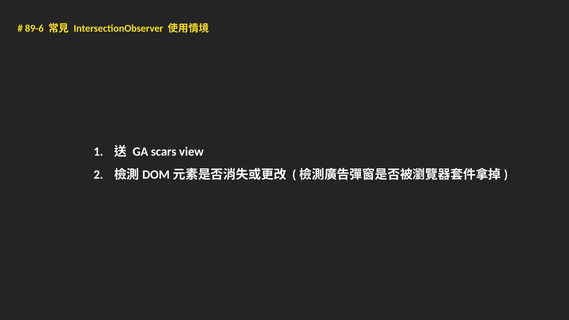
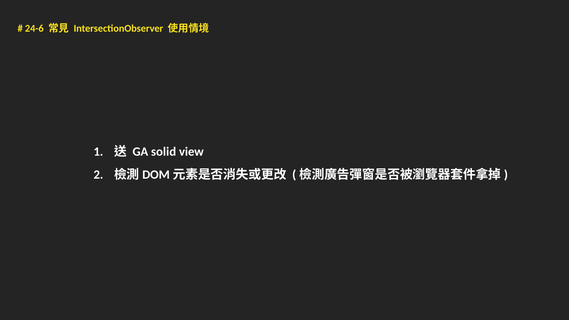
89-6: 89-6 -> 24-6 (34, 29)
scars: scars -> solid (164, 152)
